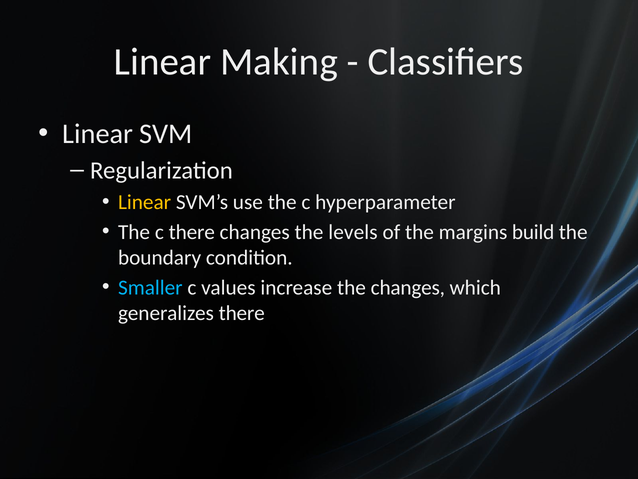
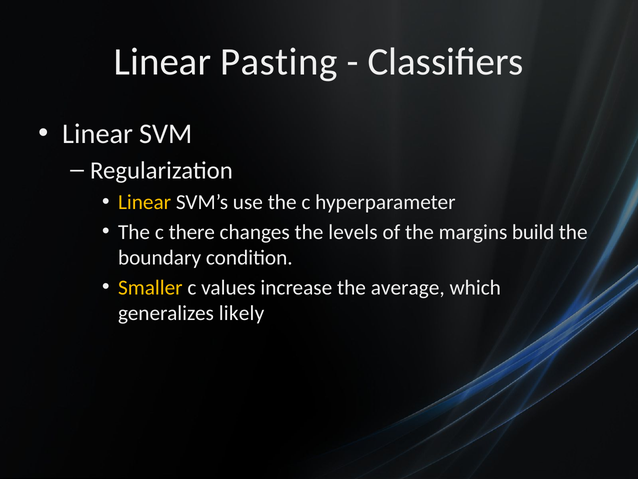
Making: Making -> Pasting (279, 62)
Smaller colour: light blue -> yellow (150, 287)
the changes: changes -> average (408, 287)
generalizes there: there -> likely (242, 313)
